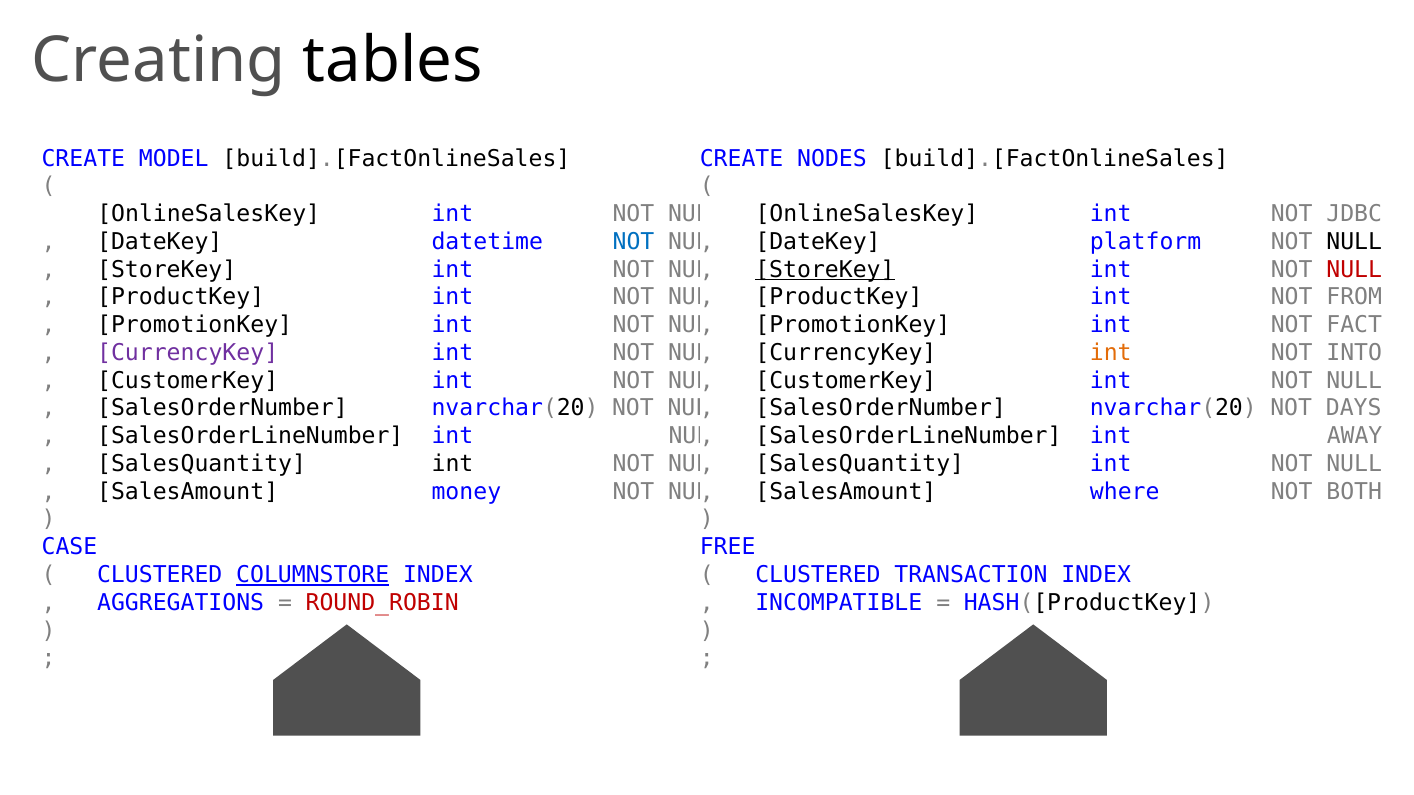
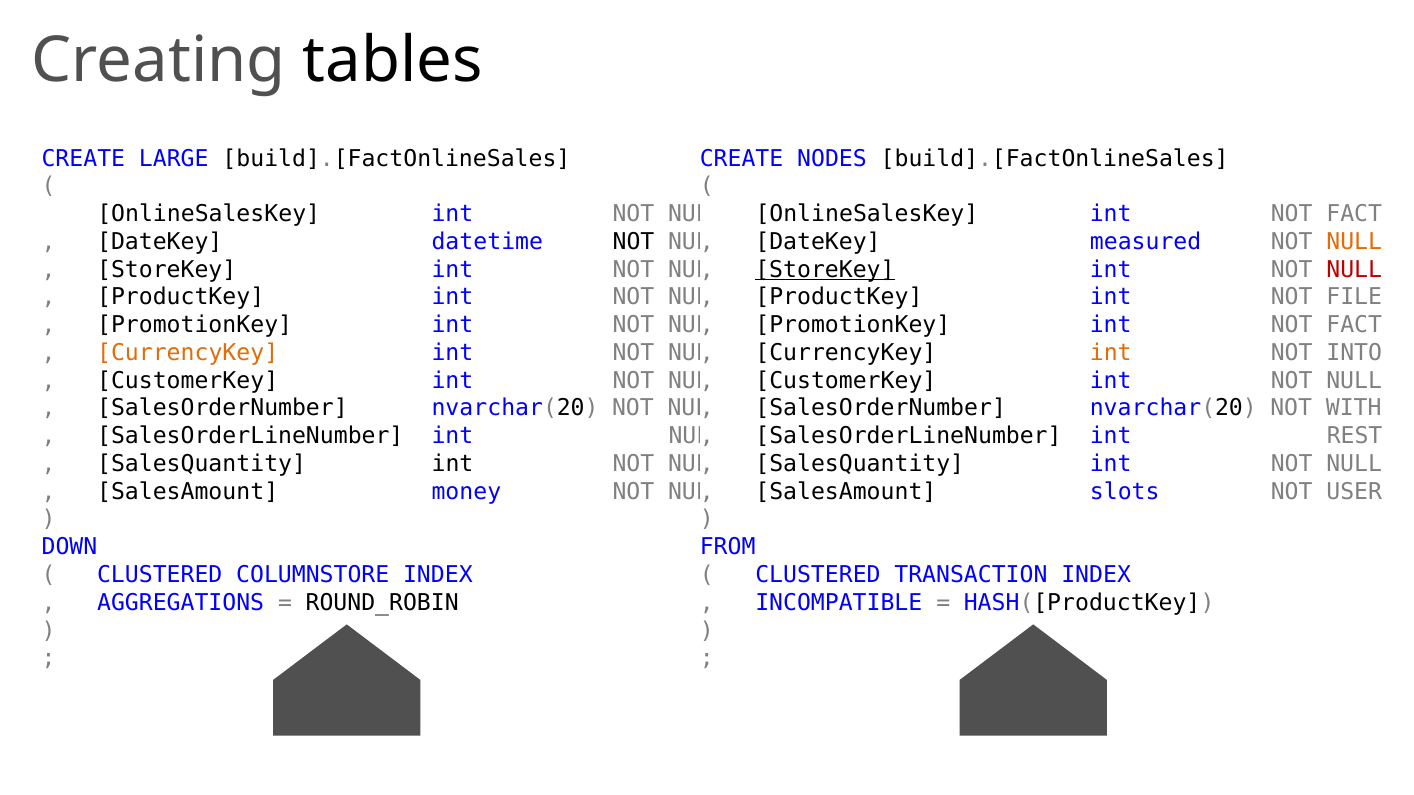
MODEL: MODEL -> LARGE (174, 159)
OnlineSalesKey int NOT JDBC: JDBC -> FACT (1354, 214)
NOT colour: blue -> black (634, 242)
platform: platform -> measured (1146, 242)
NULL colour: black -> orange (1354, 242)
FROM: FROM -> FILE (1354, 297)
CurrencyKey colour: purple -> orange (188, 353)
DAYS: DAYS -> WITH (1354, 409)
AWAY: AWAY -> REST (1355, 436)
where: where -> slots (1125, 492)
BOTH: BOTH -> USER (1354, 492)
CASE: CASE -> DOWN (69, 547)
FREE: FREE -> FROM (728, 547)
COLUMNSTORE underline: present -> none (313, 575)
ROUND_ROBIN colour: red -> black (382, 603)
